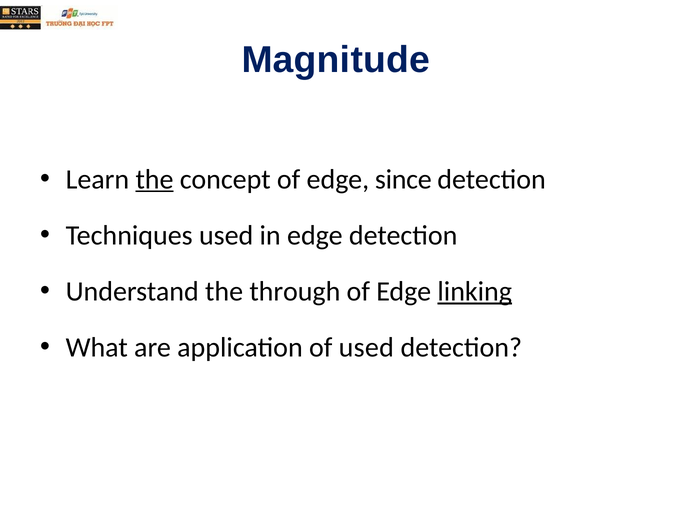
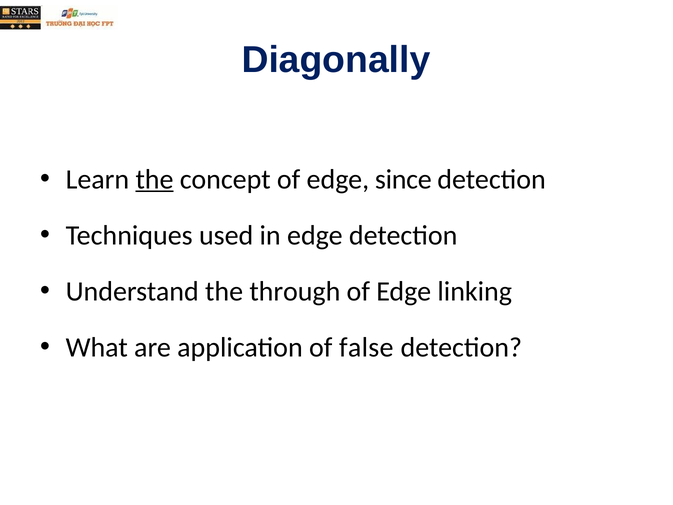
Magnitude: Magnitude -> Diagonally (336, 60)
linking underline: present -> none (475, 291)
of used: used -> false (366, 347)
